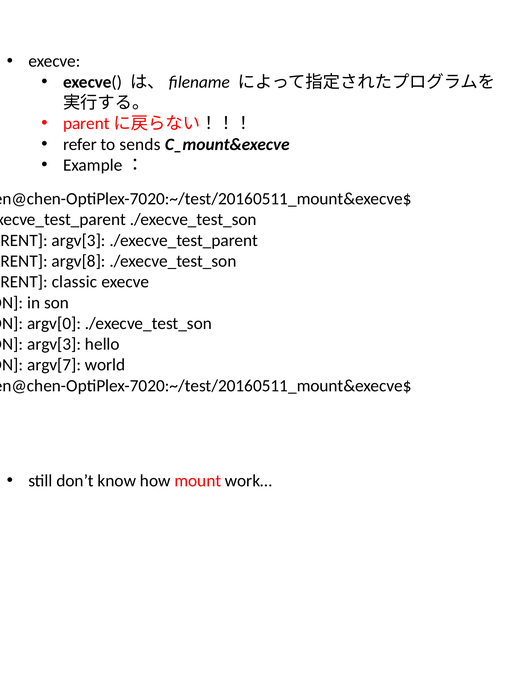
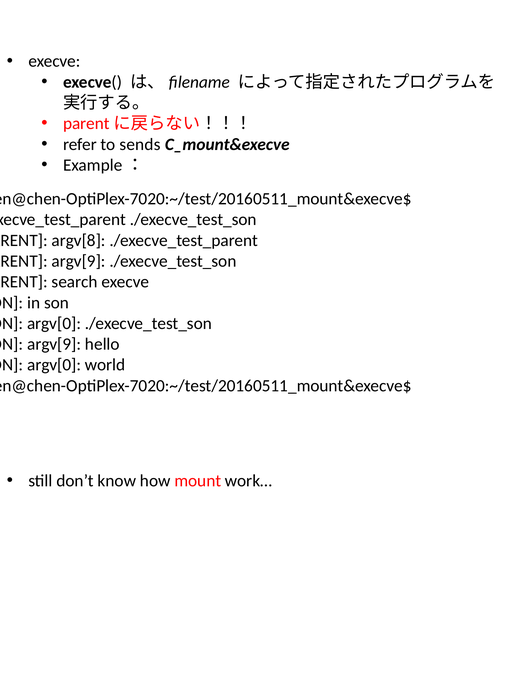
argv[3: argv[3 -> argv[8 (79, 240)
argv[8: argv[8 -> argv[9 (79, 261)
classic: classic -> search (75, 282)
argv[3: argv[3 -> argv[9 (54, 344)
argv[7: argv[7 -> argv[0 (54, 365)
